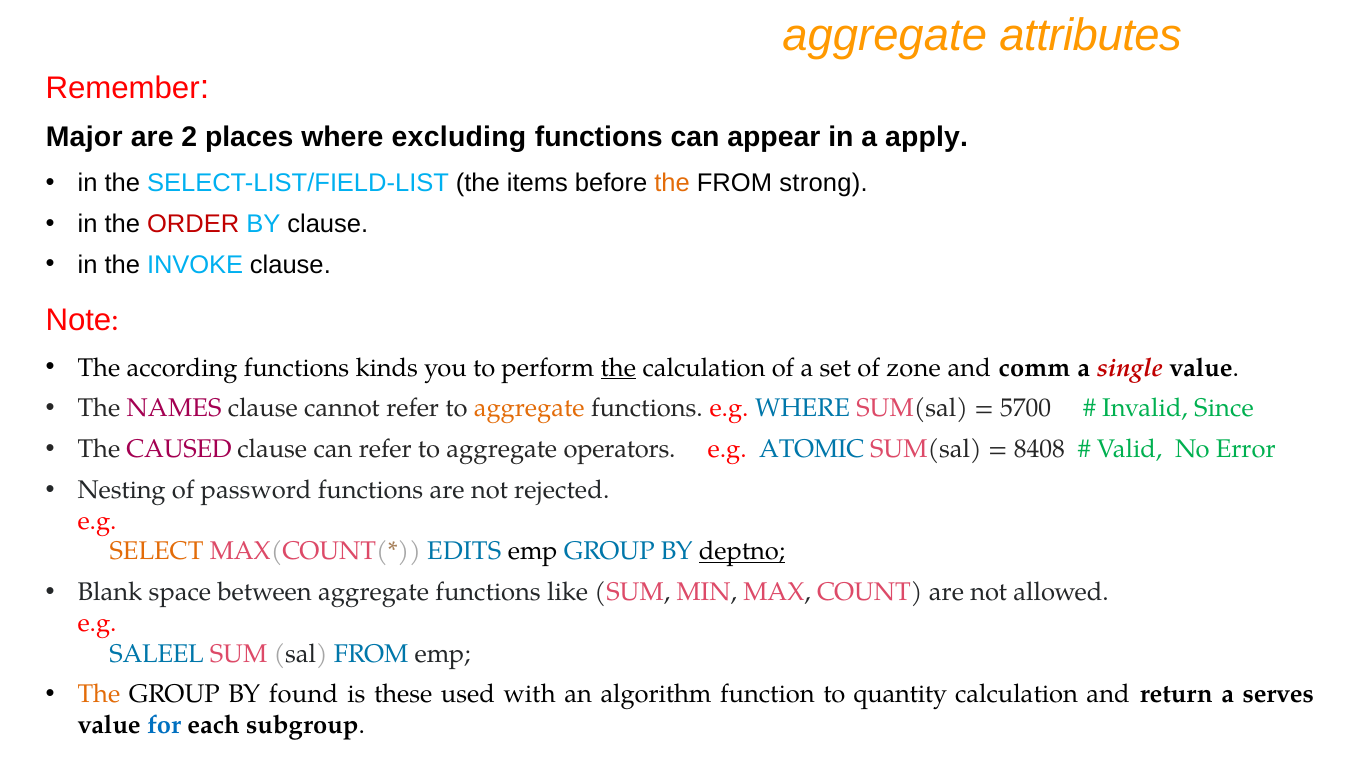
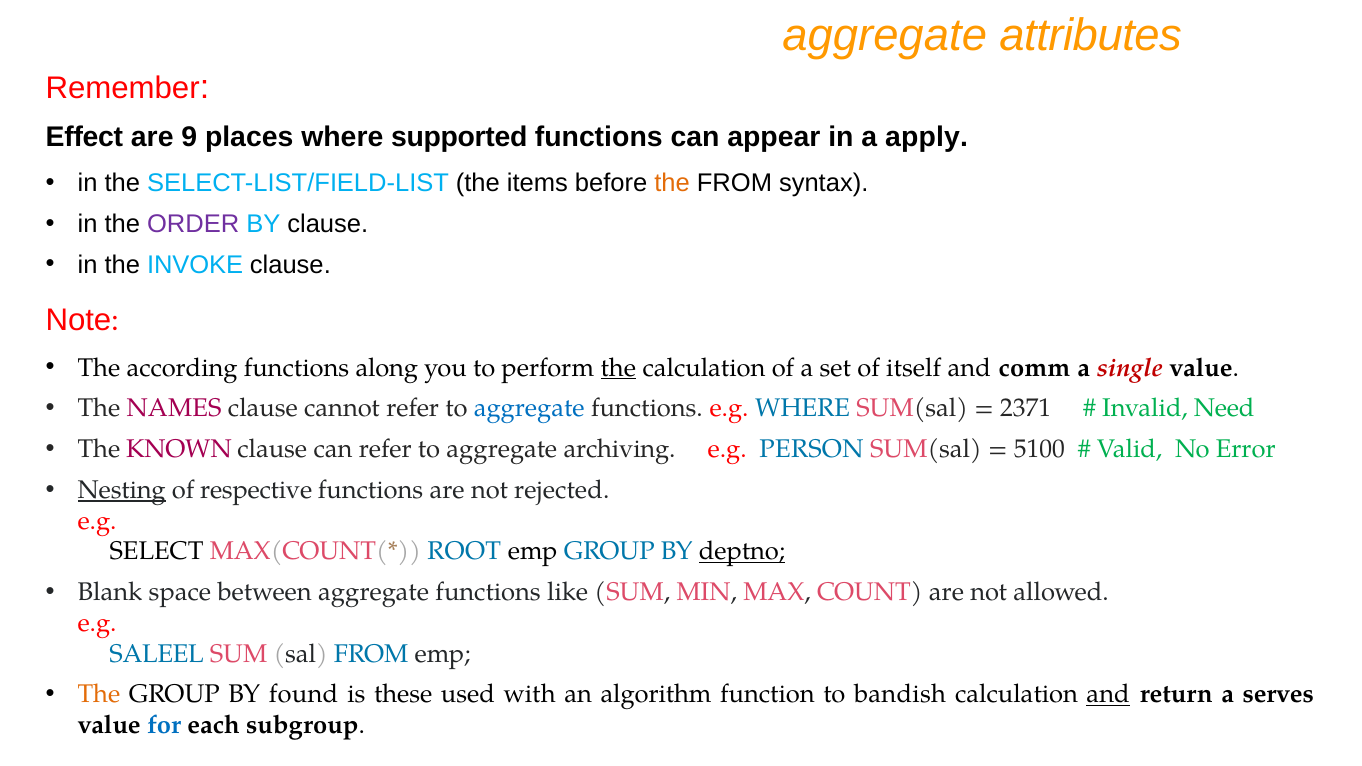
Major: Major -> Effect (84, 137)
2: 2 -> 9 (189, 137)
excluding: excluding -> supported (459, 137)
strong: strong -> syntax (824, 183)
ORDER colour: red -> purple (193, 224)
kinds: kinds -> along (387, 368)
zone: zone -> itself (914, 368)
aggregate colour: orange -> blue (529, 409)
5700: 5700 -> 2371 (1026, 409)
Since: Since -> Need (1224, 409)
CAUSED: CAUSED -> KNOWN (179, 449)
operators: operators -> archiving (620, 449)
ATOMIC: ATOMIC -> PERSON (812, 449)
8408: 8408 -> 5100 (1039, 449)
Nesting underline: none -> present (122, 490)
password: password -> respective (256, 490)
SELECT colour: orange -> black (156, 552)
EDITS: EDITS -> ROOT (464, 552)
quantity: quantity -> bandish (900, 695)
and underline: none -> present (1108, 695)
